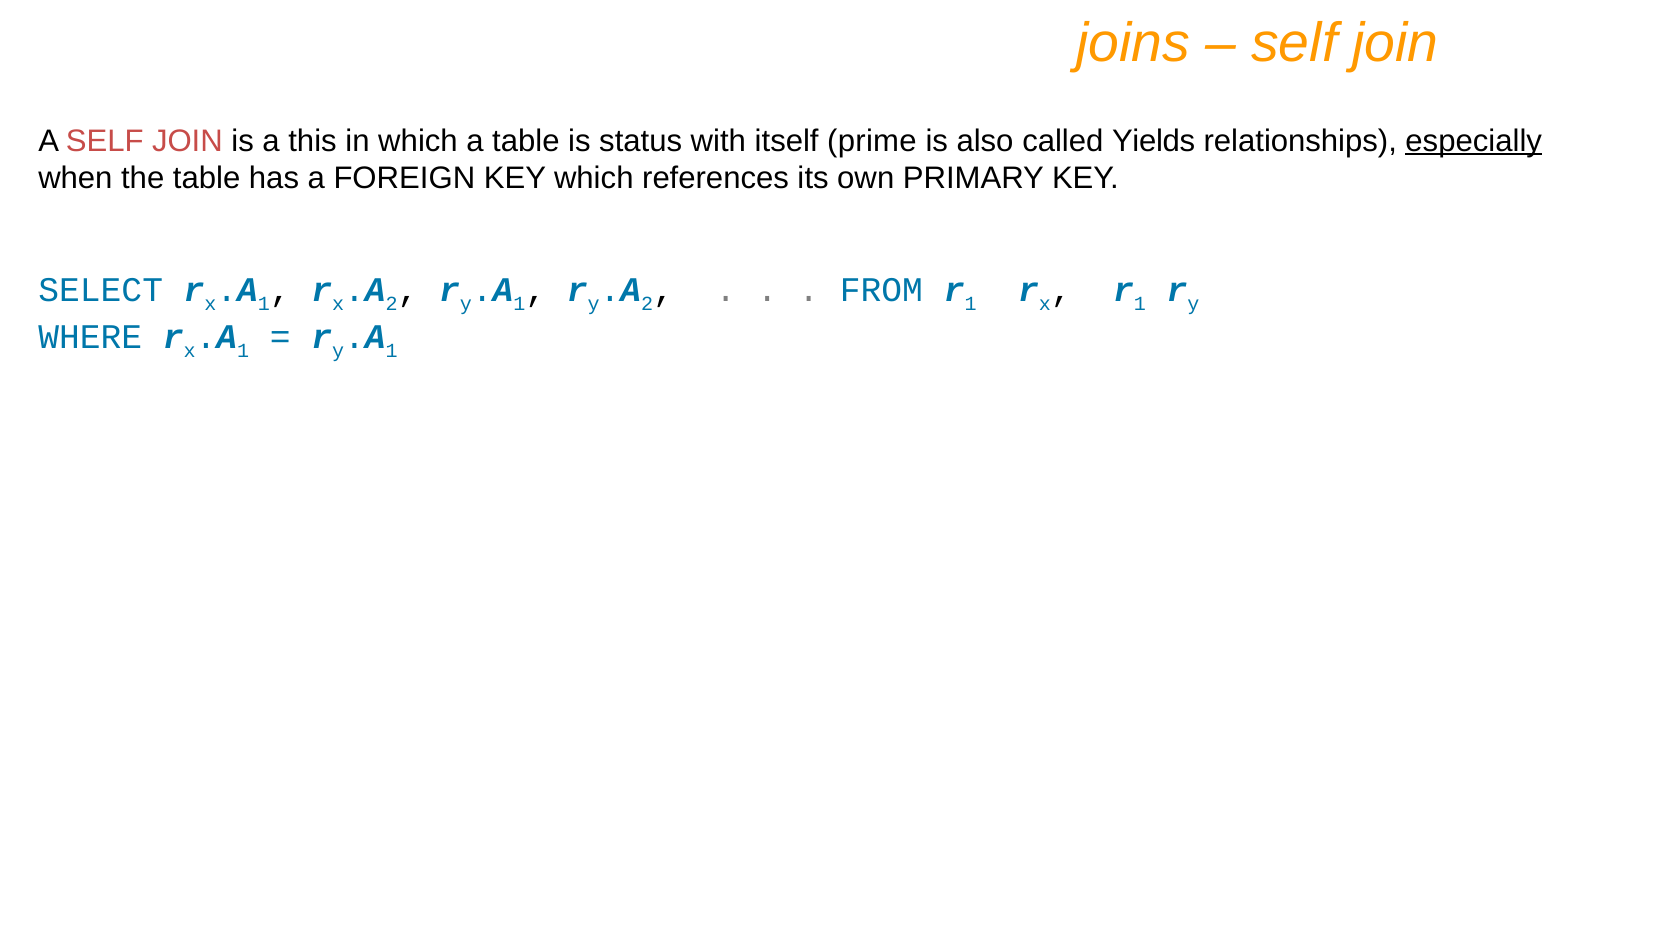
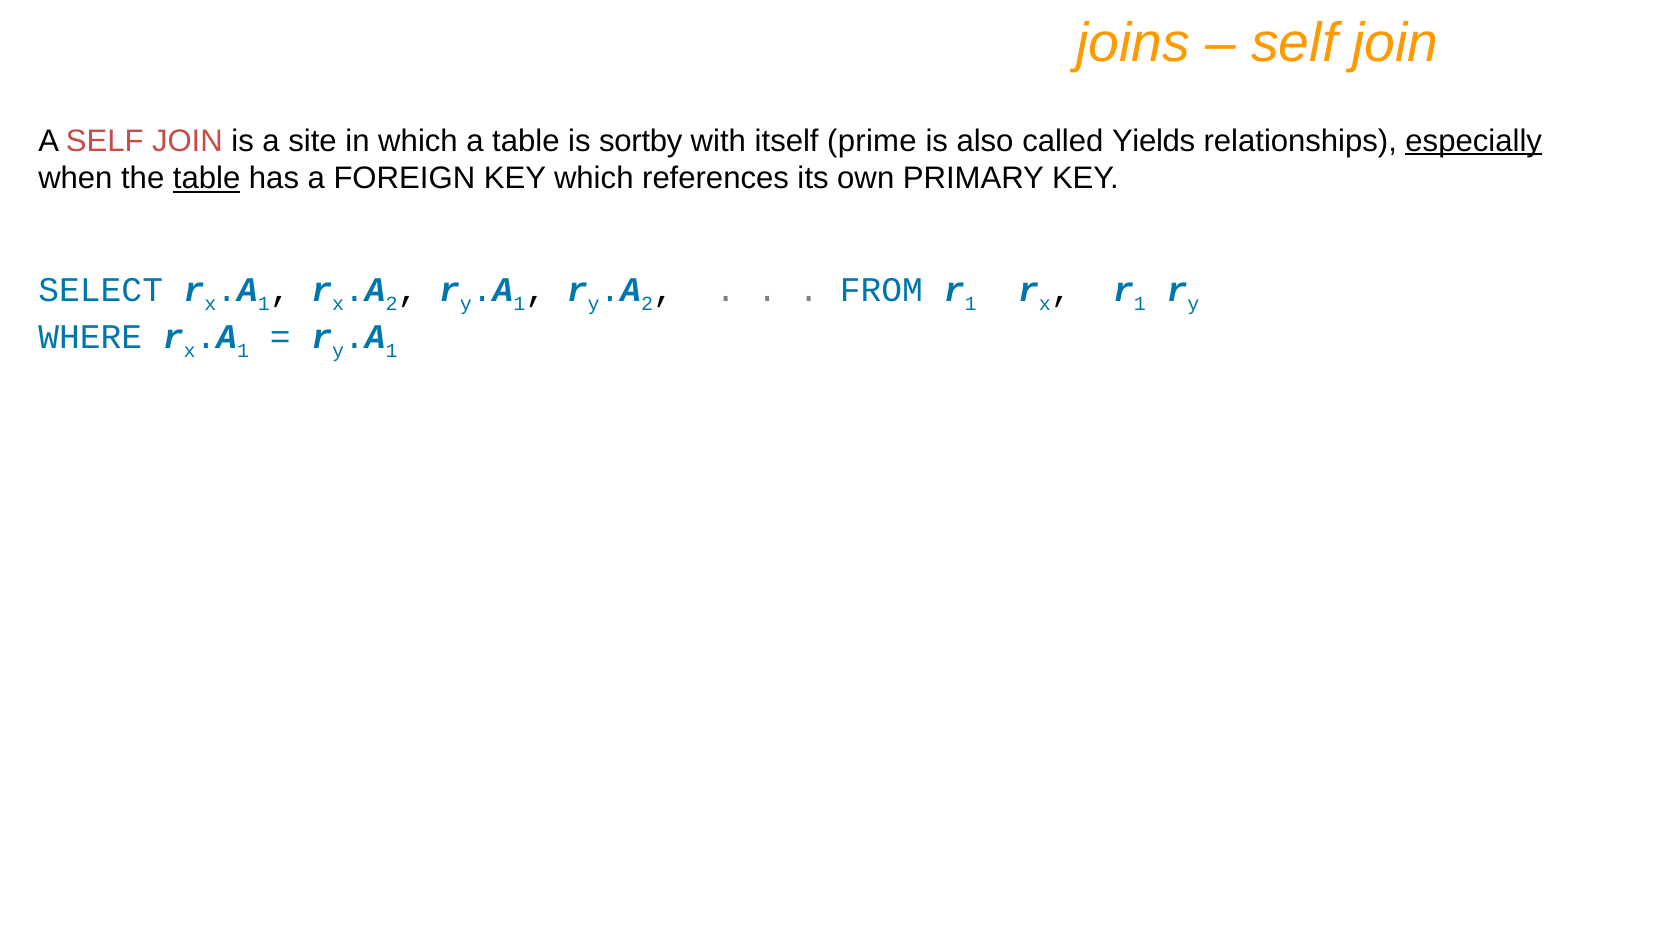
this: this -> site (313, 141)
status: status -> sortby (641, 141)
table underline: none -> present (207, 178)
